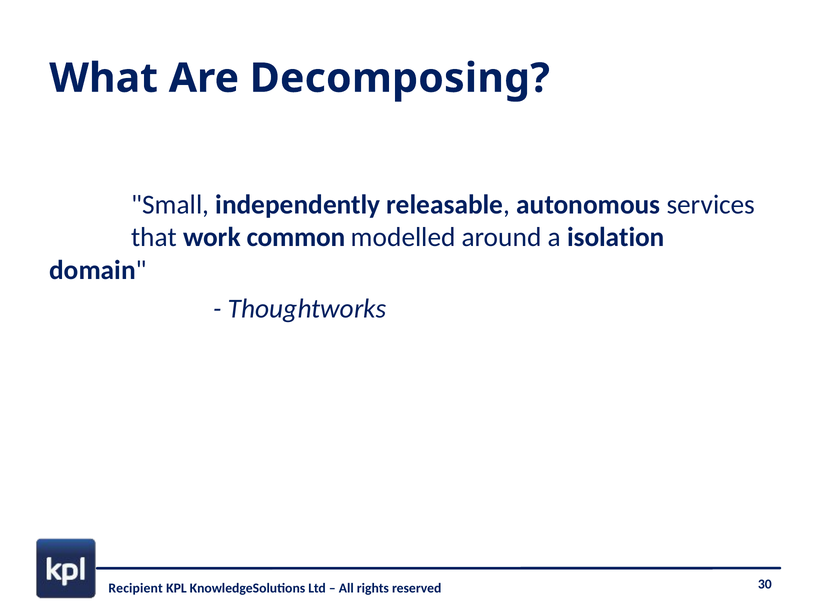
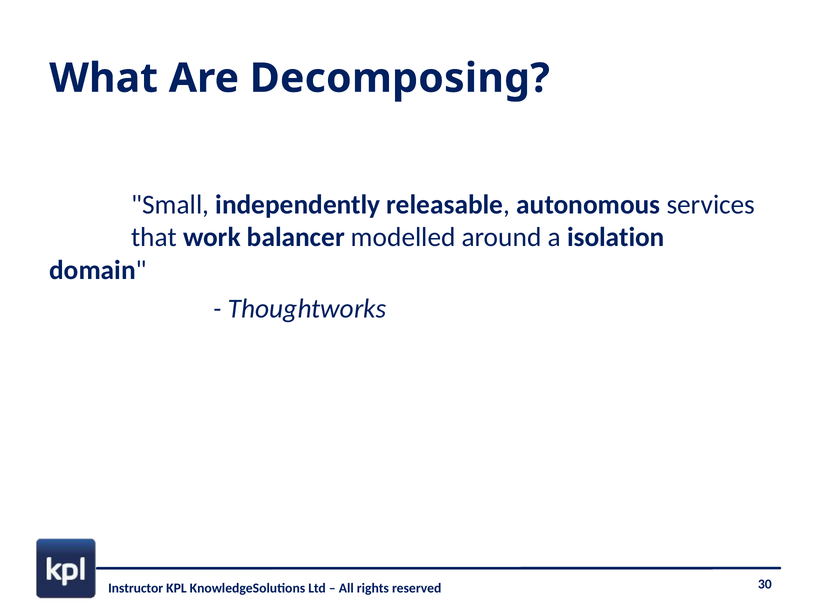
common: common -> balancer (296, 237)
Recipient: Recipient -> Instructor (136, 588)
